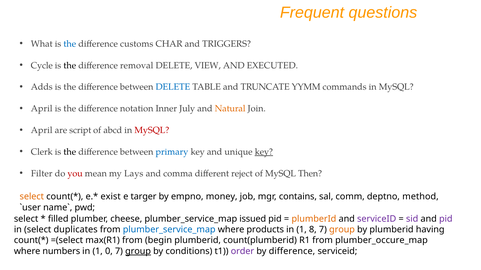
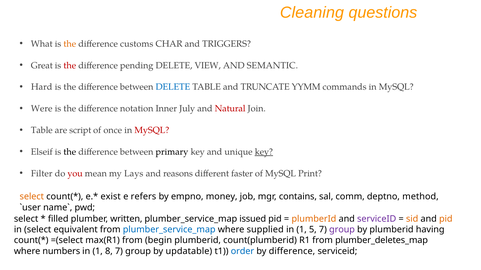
Frequent: Frequent -> Cleaning (312, 13)
the colour: blue -> orange (70, 44)
Cycle: Cycle -> Great (42, 66)
the colour: black -> red (70, 66)
removal: removal -> pending (137, 66)
EXECUTED: EXECUTED -> SEMANTIC (272, 66)
Adds: Adds -> Hard (42, 87)
April: April -> Were (42, 109)
Natural colour: orange -> red (230, 109)
April: April -> Table (42, 130)
abcd: abcd -> once (113, 130)
Clerk: Clerk -> Elseif (42, 152)
primary colour: blue -> black (172, 152)
comma: comma -> reasons (178, 174)
reject: reject -> faster (242, 174)
Then: Then -> Print (310, 174)
targer: targer -> refers (143, 197)
cheese: cheese -> written (126, 219)
sid colour: purple -> orange (412, 219)
pid colour: purple -> orange (446, 219)
duplicates: duplicates -> equivalent (76, 230)
products: products -> supplied (265, 230)
8: 8 -> 5 (313, 230)
group colour: orange -> purple (342, 230)
plumber_occure_map: plumber_occure_map -> plumber_deletes_map (382, 241)
0: 0 -> 8 (109, 252)
group underline: present -> none (138, 252)
conditions: conditions -> updatable (189, 252)
order colour: purple -> blue (242, 252)
